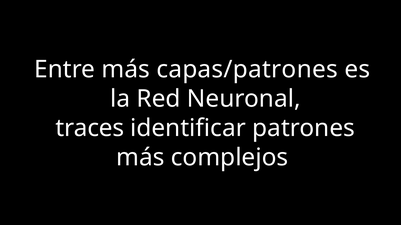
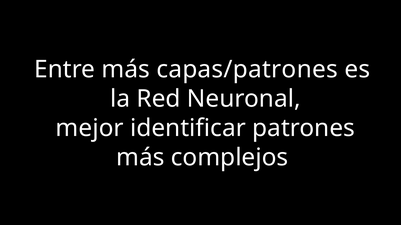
traces: traces -> mejor (90, 129)
